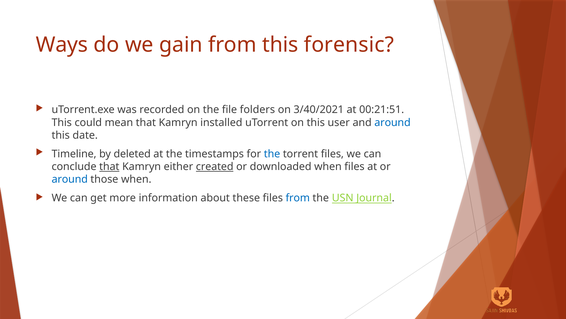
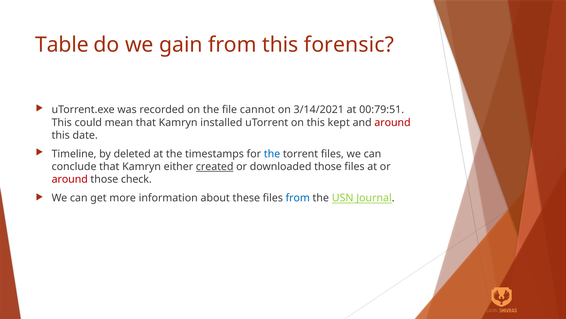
Ways: Ways -> Table (62, 45)
folders: folders -> cannot (257, 110)
3/40/2021: 3/40/2021 -> 3/14/2021 (319, 110)
00:21:51: 00:21:51 -> 00:79:51 (382, 110)
user: user -> kept (339, 122)
around colour: blue -> red (393, 122)
that underline: present -> none (109, 166)
downloaded when: when -> those (328, 166)
around colour: blue -> red (70, 179)
those when: when -> check (136, 179)
